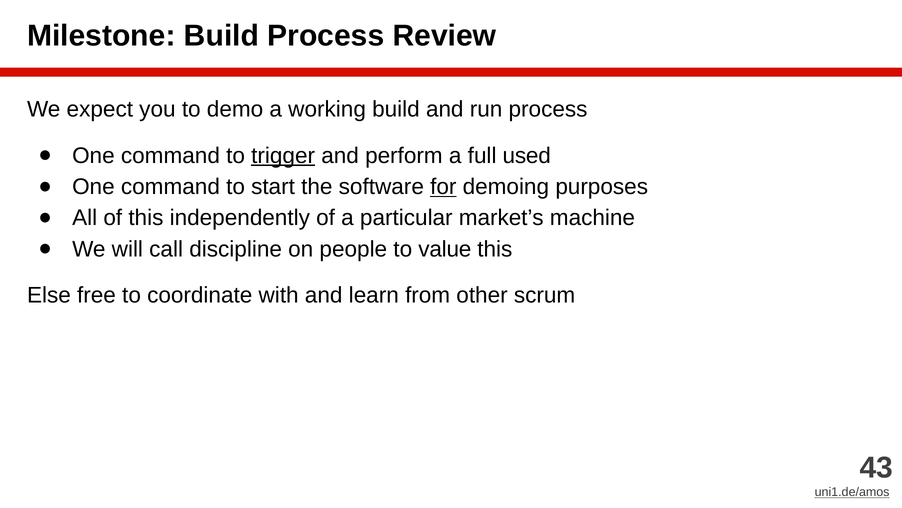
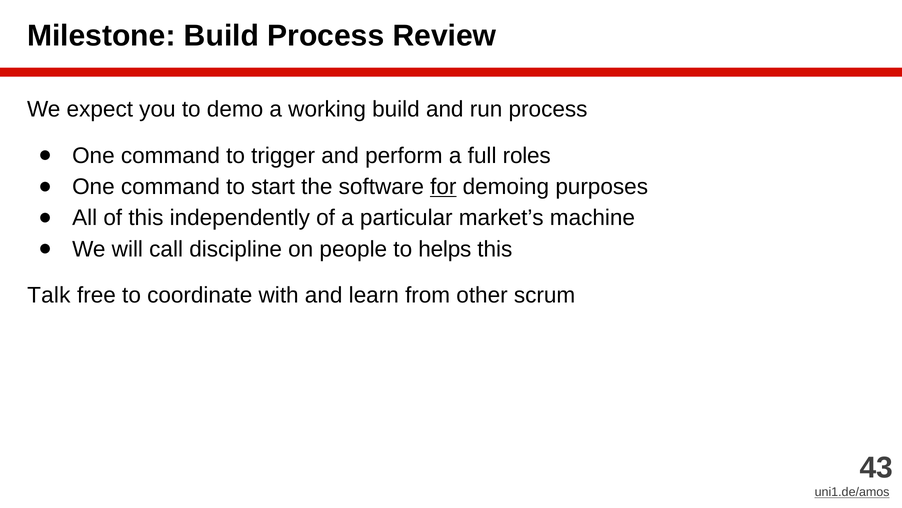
trigger underline: present -> none (283, 155)
used: used -> roles (527, 155)
value: value -> helps (445, 249)
Else: Else -> Talk (49, 295)
